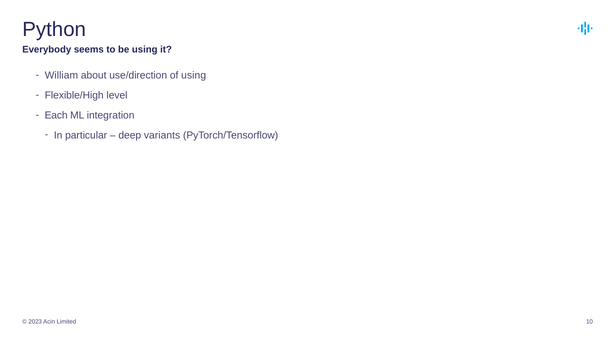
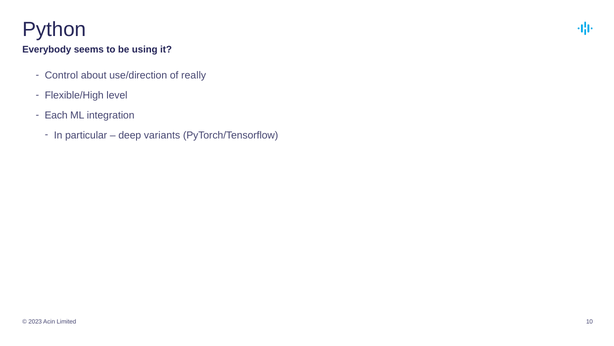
William: William -> Control (61, 75)
of using: using -> really (194, 75)
